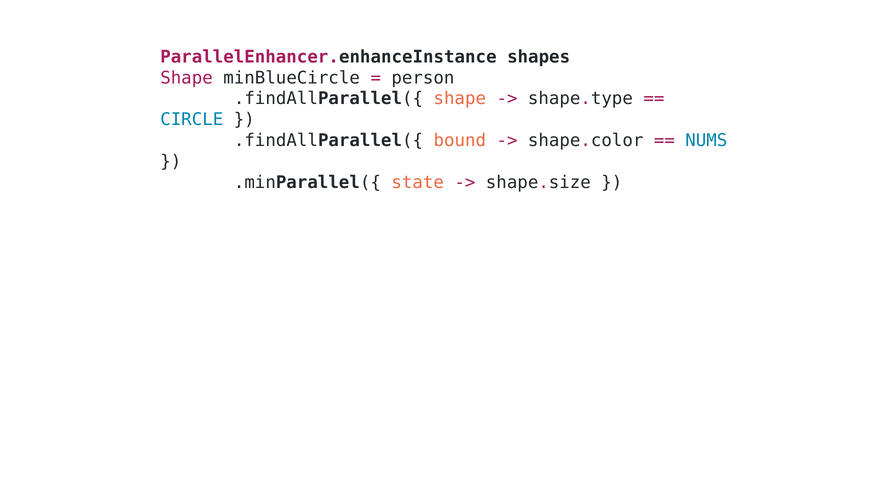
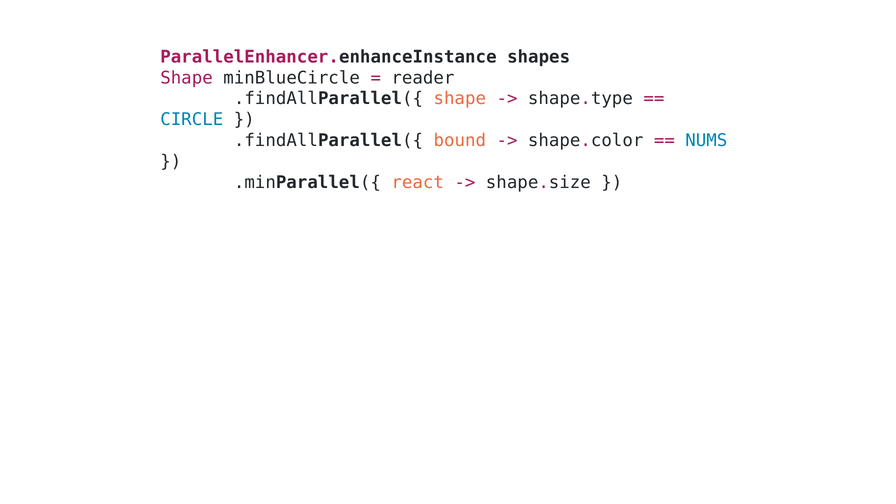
person: person -> reader (423, 78)
state: state -> react (418, 182)
